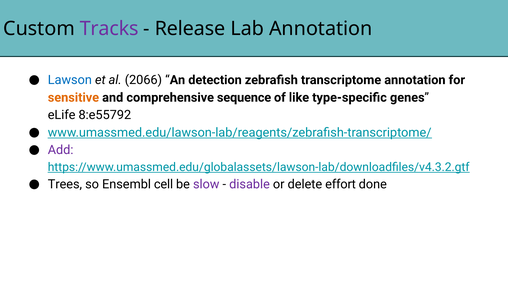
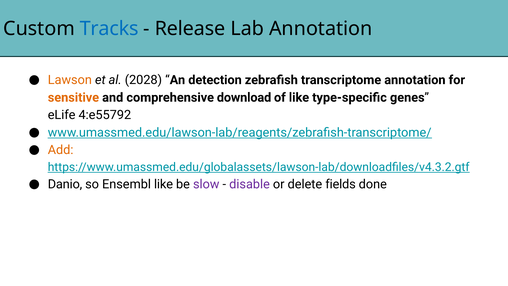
Tracks colour: purple -> blue (109, 29)
Lawson colour: blue -> orange (70, 80)
2066: 2066 -> 2028 (143, 80)
sequence: sequence -> download (244, 97)
8:e55792: 8:e55792 -> 4:e55792 (105, 115)
Add colour: purple -> orange (61, 150)
Trees: Trees -> Danio (65, 184)
Ensembl cell: cell -> like (164, 184)
effort: effort -> fields (341, 184)
